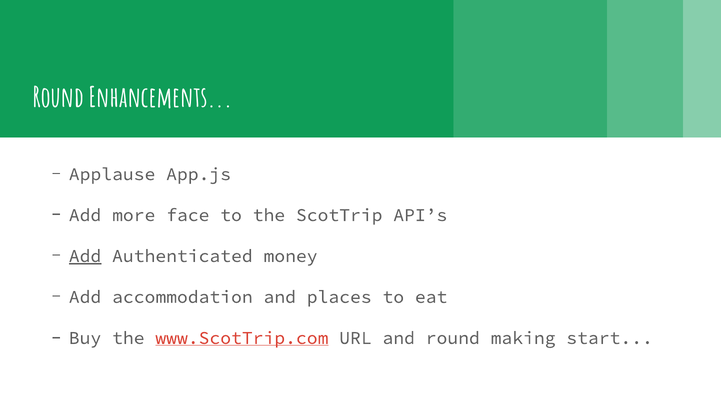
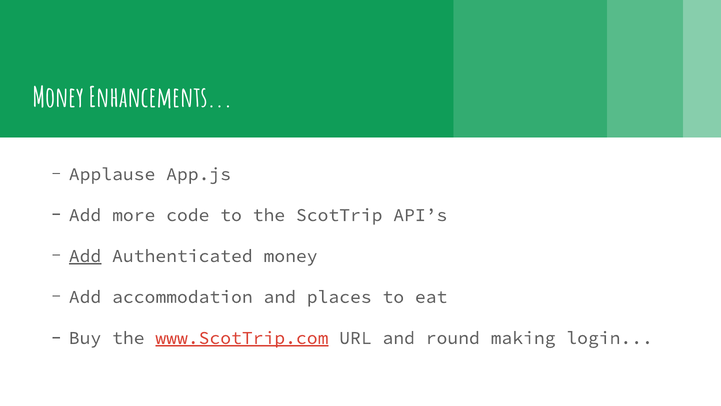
Round: Round -> Money (58, 98)
face: face -> code (188, 215)
www.ScotTrip.com underline: none -> present (242, 338)
start: start -> login (610, 338)
